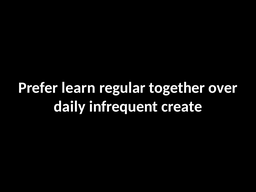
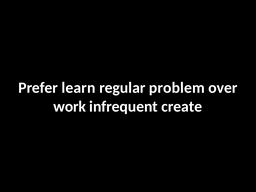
together: together -> problem (177, 88)
daily: daily -> work (70, 106)
